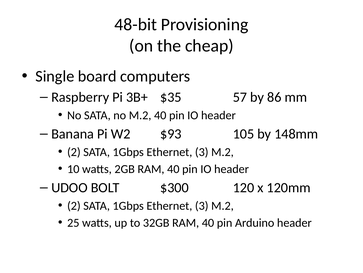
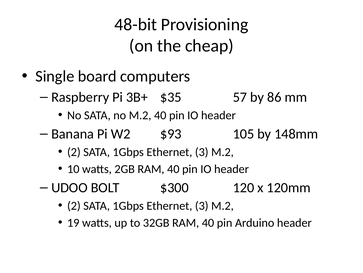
25: 25 -> 19 (73, 222)
